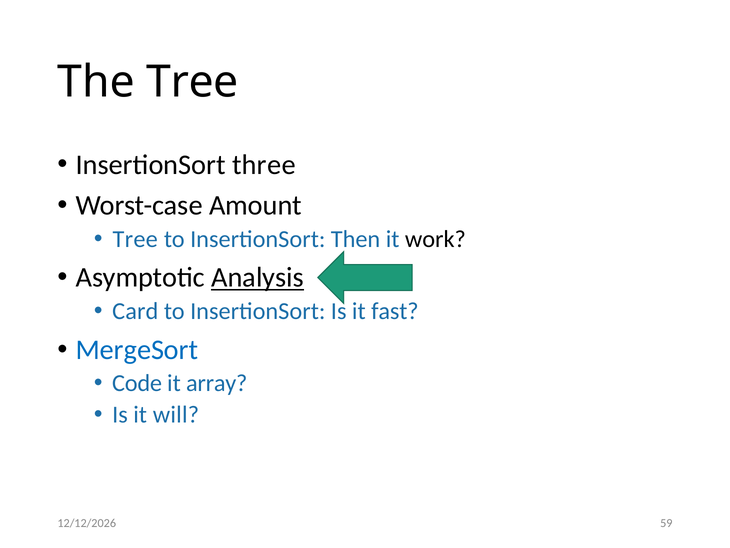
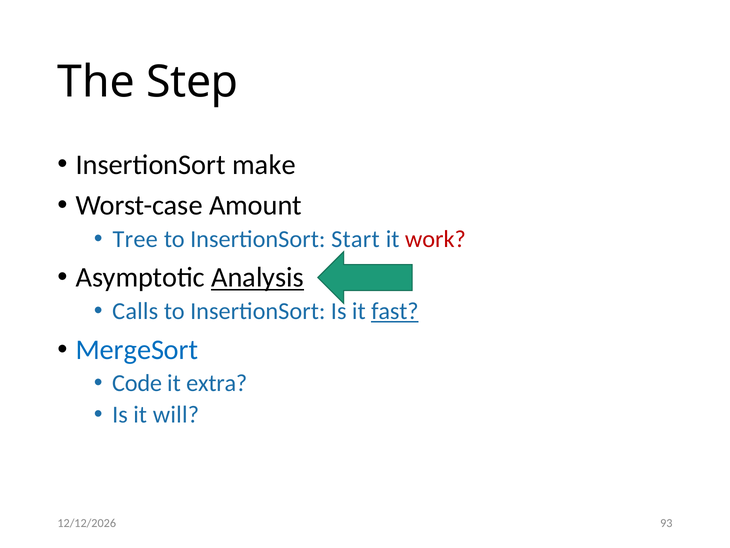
The Tree: Tree -> Step (192, 82)
three: three -> make (264, 165)
Then: Then -> Start (355, 239)
work colour: black -> red (435, 239)
Card: Card -> Calls (135, 311)
fast underline: none -> present (395, 311)
array: array -> extra (217, 383)
59: 59 -> 93 (666, 523)
